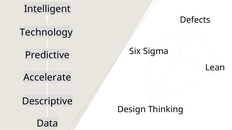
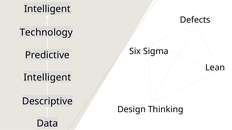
Accelerate: Accelerate -> Intelligent (47, 78)
